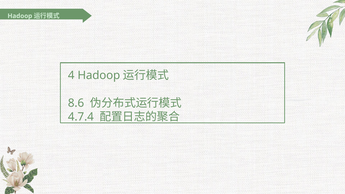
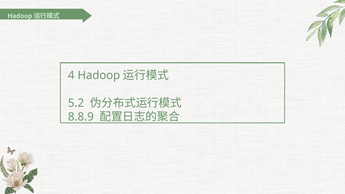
8.6: 8.6 -> 5.2 (76, 103)
4.7.4: 4.7.4 -> 8.8.9 (81, 117)
